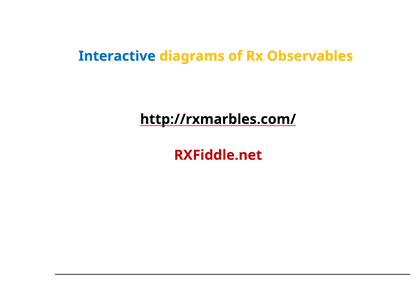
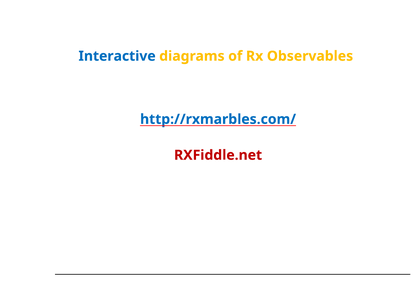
http://rxmarbles.com/ colour: black -> blue (218, 119)
